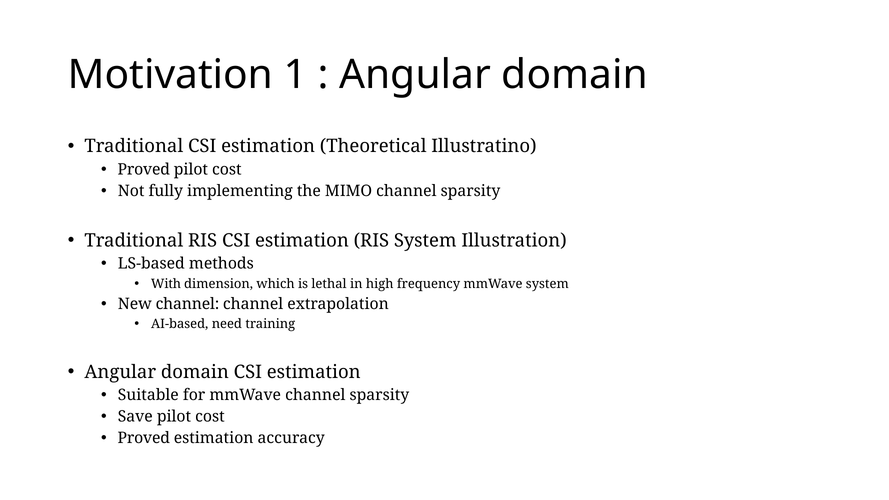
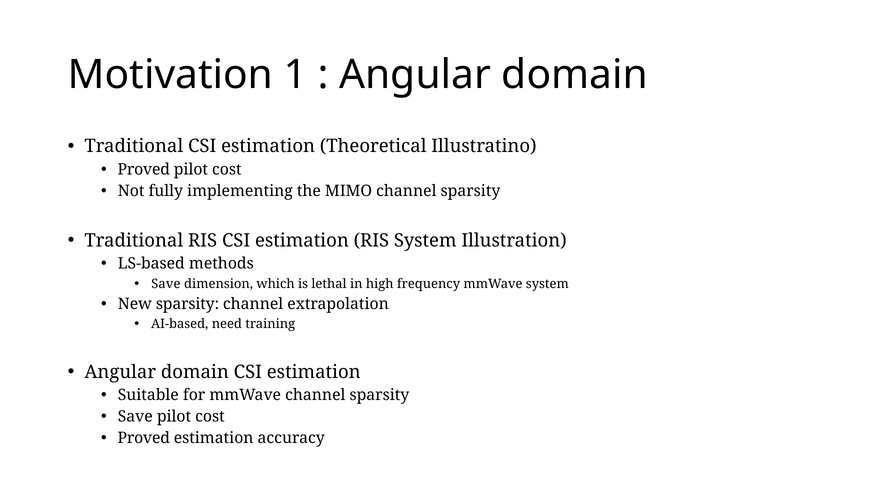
With: With -> Save (166, 284)
New channel: channel -> sparsity (187, 304)
